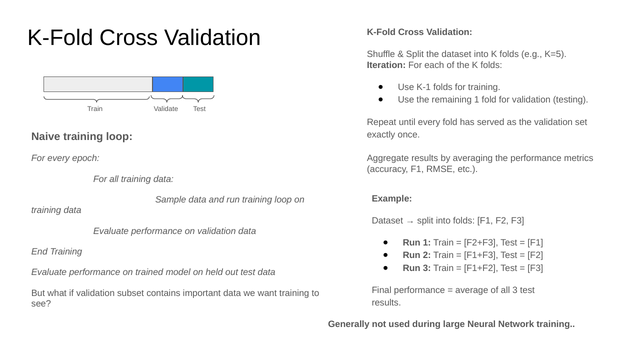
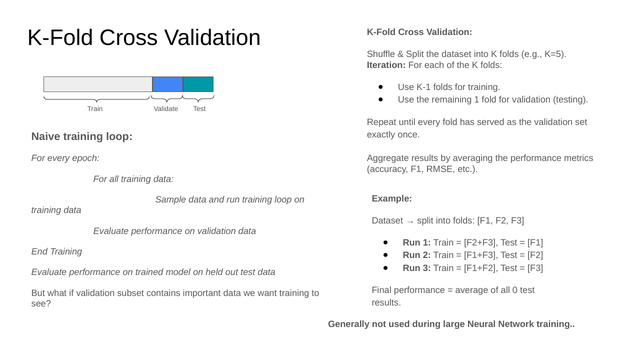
all 3: 3 -> 0 (515, 290)
